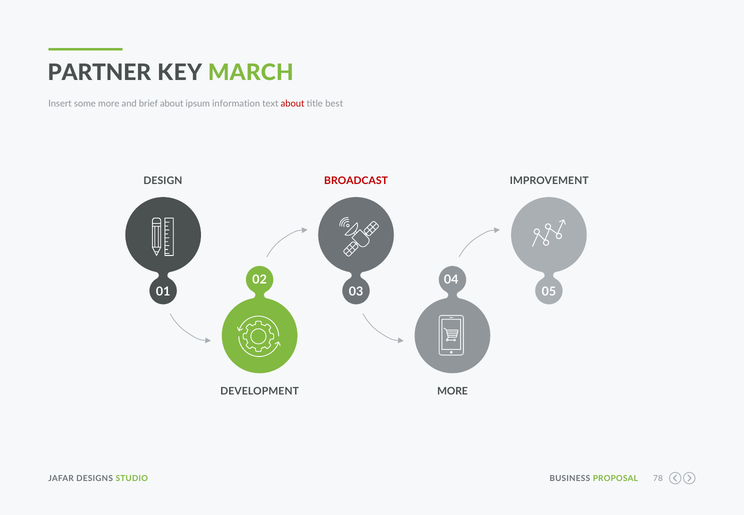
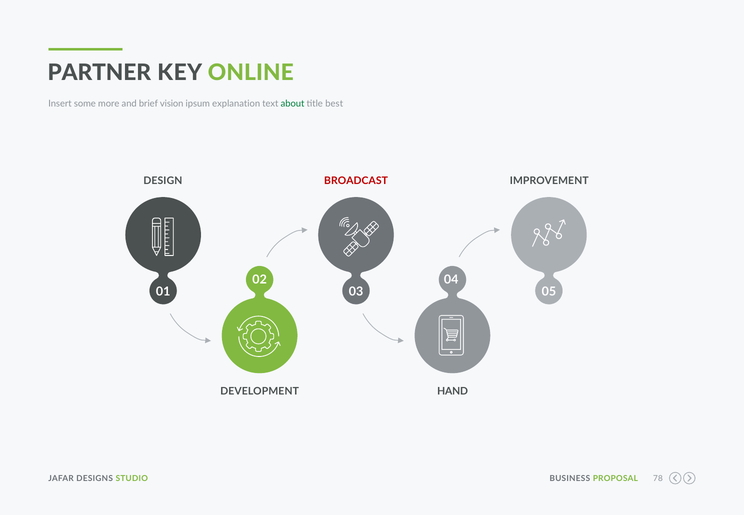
MARCH: MARCH -> ONLINE (251, 73)
brief about: about -> vision (172, 103)
information: information -> explanation (236, 103)
about colour: red -> green (293, 103)
MORE: MORE -> HAND (453, 391)
